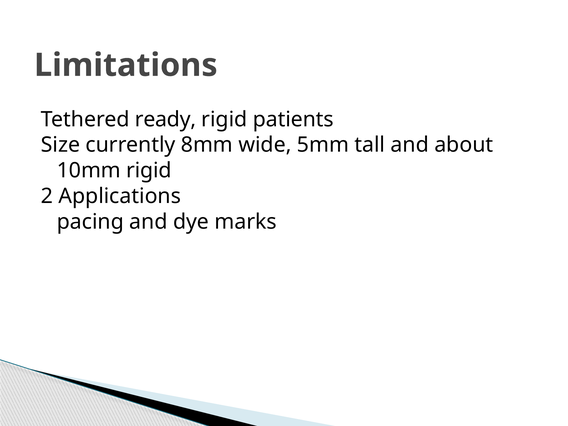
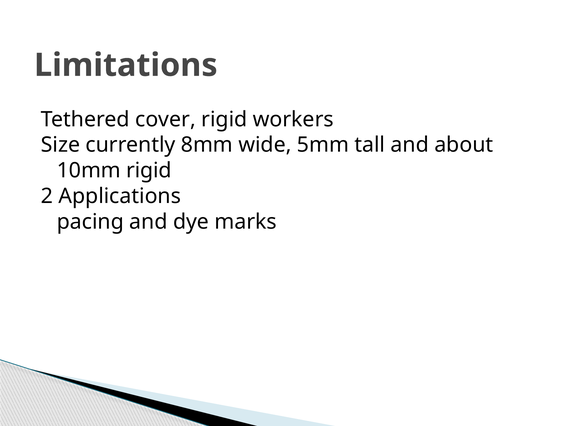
ready: ready -> cover (165, 119)
patients: patients -> workers (293, 119)
